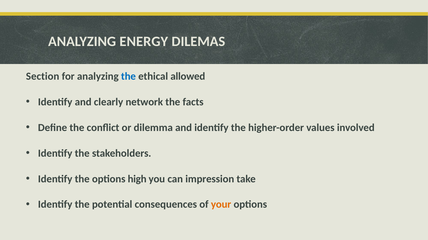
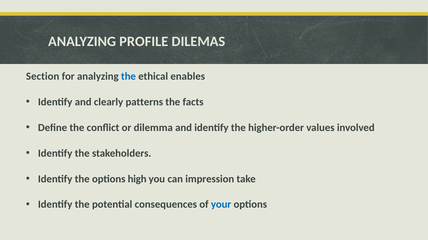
ENERGY: ENERGY -> PROFILE (144, 42)
allowed: allowed -> enables (188, 77)
network: network -> patterns (144, 102)
your colour: orange -> blue (221, 205)
